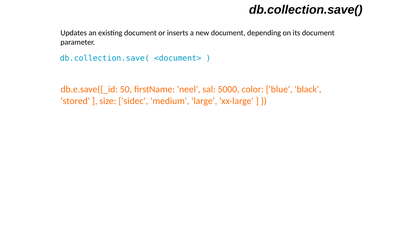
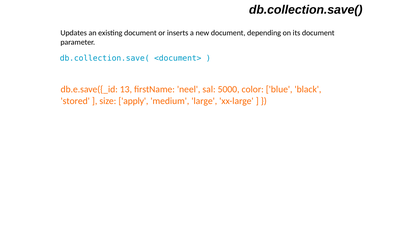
50: 50 -> 13 (126, 90)
sidec: sidec -> apply (133, 101)
